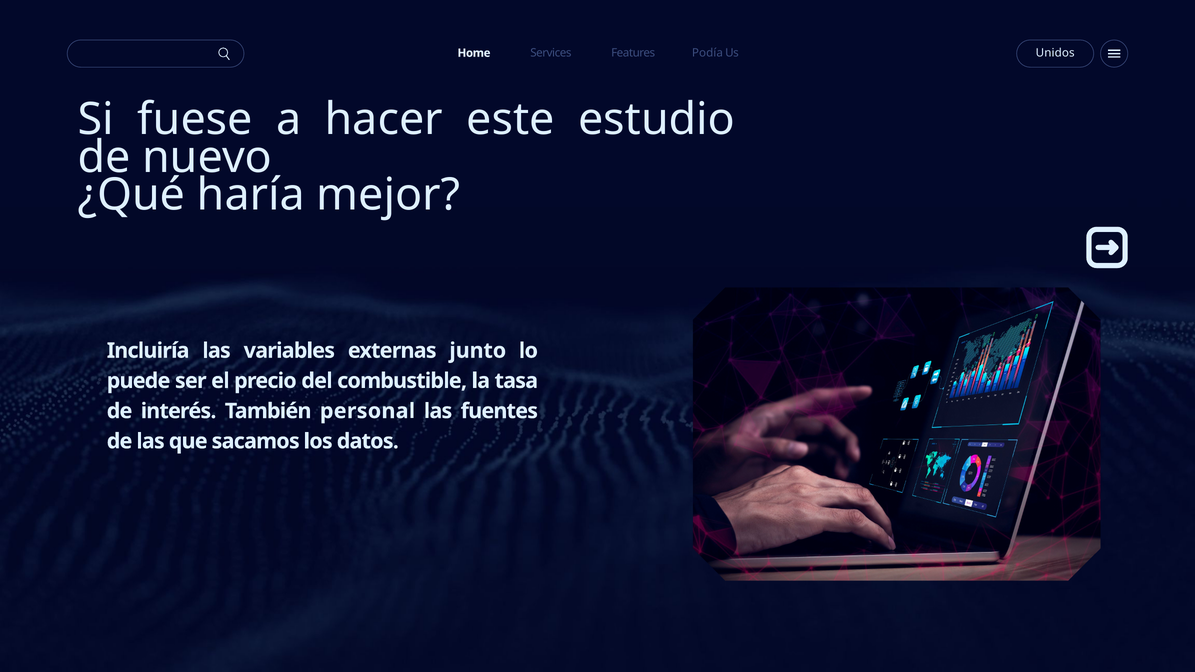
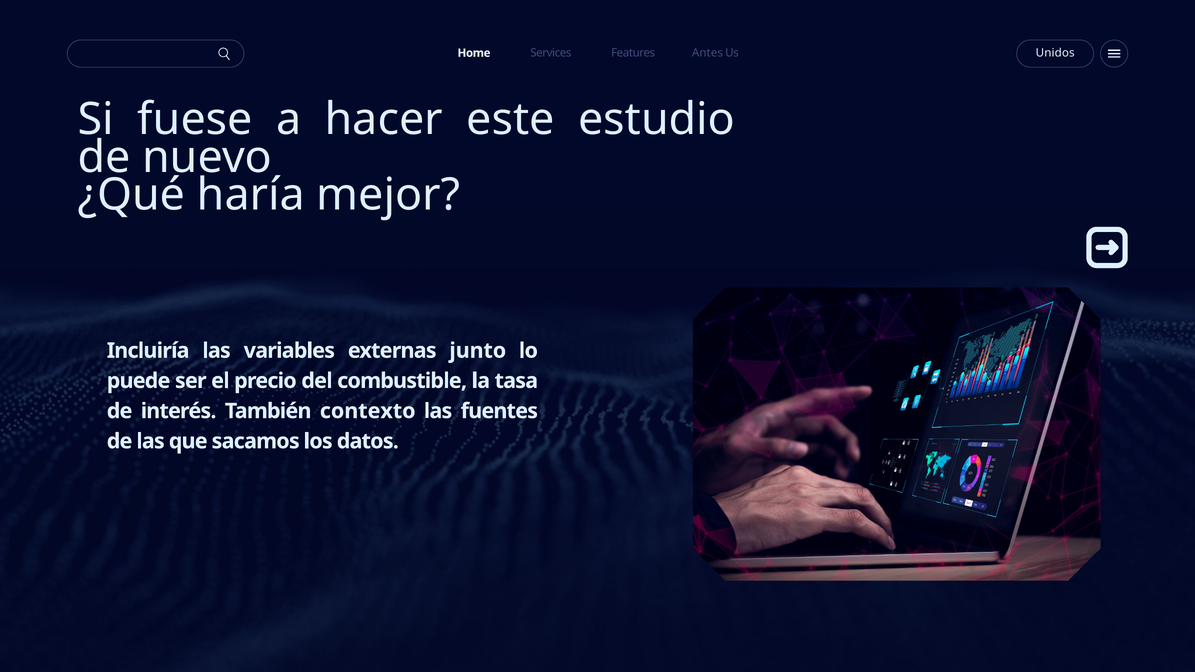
Podía: Podía -> Antes (707, 53)
personal: personal -> contexto (368, 411)
